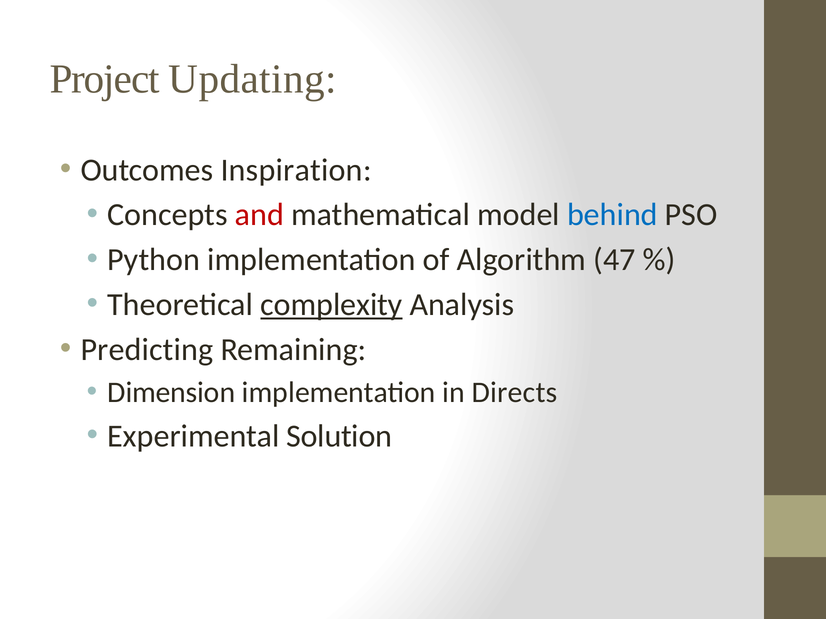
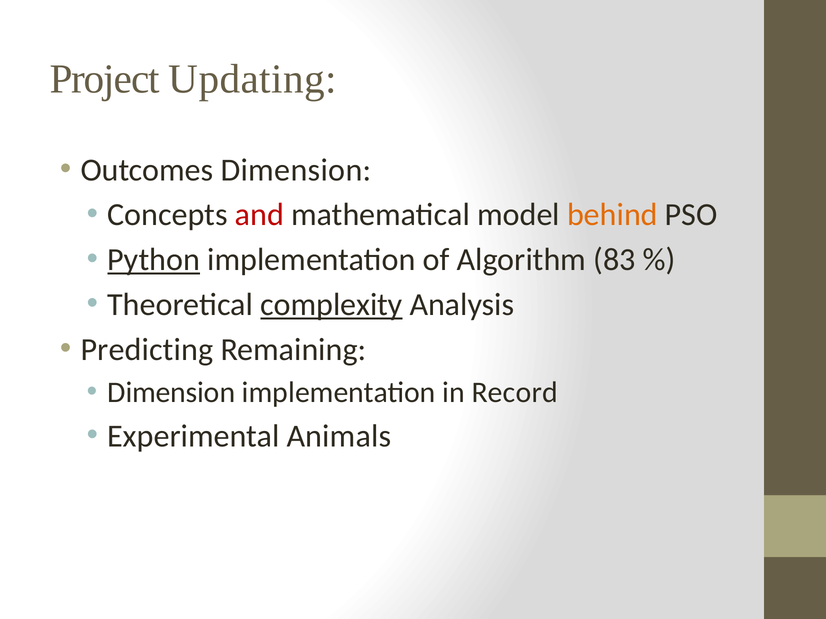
Outcomes Inspiration: Inspiration -> Dimension (296, 170)
behind colour: blue -> orange (612, 215)
Python underline: none -> present (154, 260)
47: 47 -> 83 (614, 260)
Directs: Directs -> Record (515, 393)
Solution: Solution -> Animals (339, 437)
